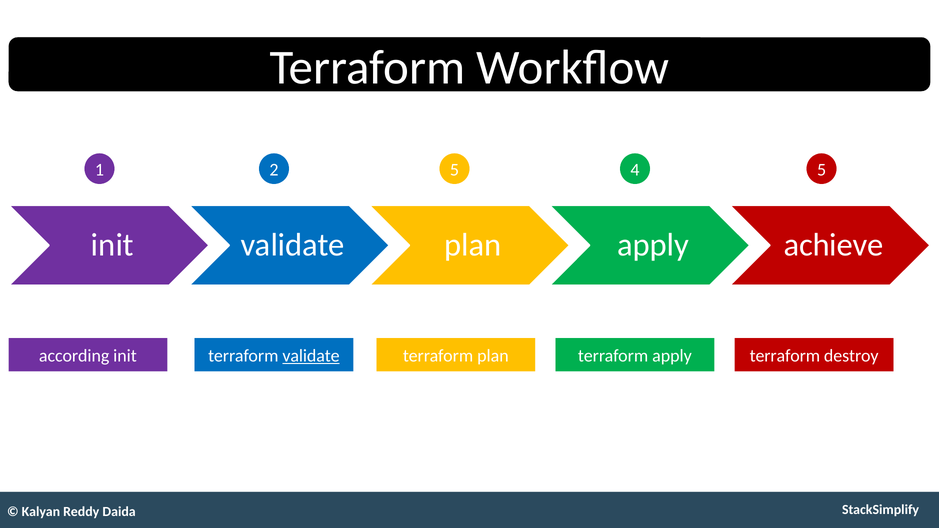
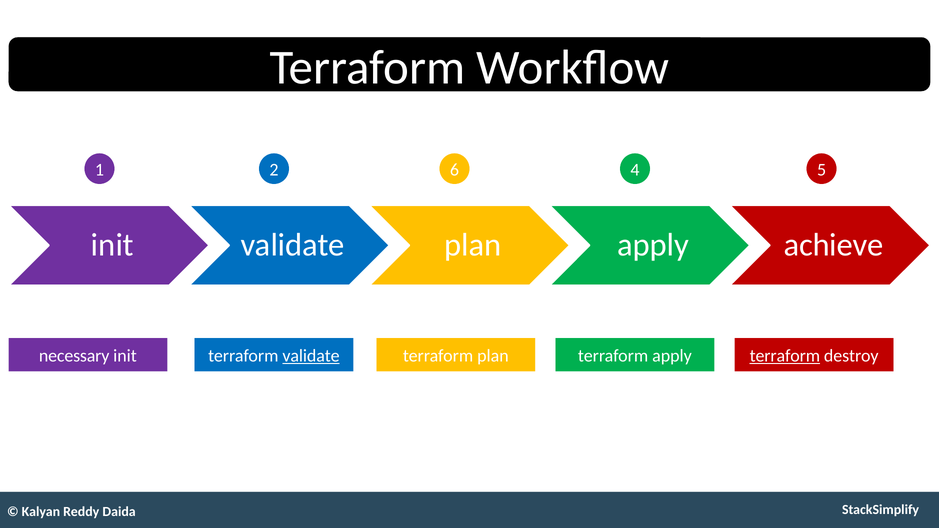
2 5: 5 -> 6 (455, 170)
according: according -> necessary (74, 356)
terraform underline: none -> present (785, 356)
